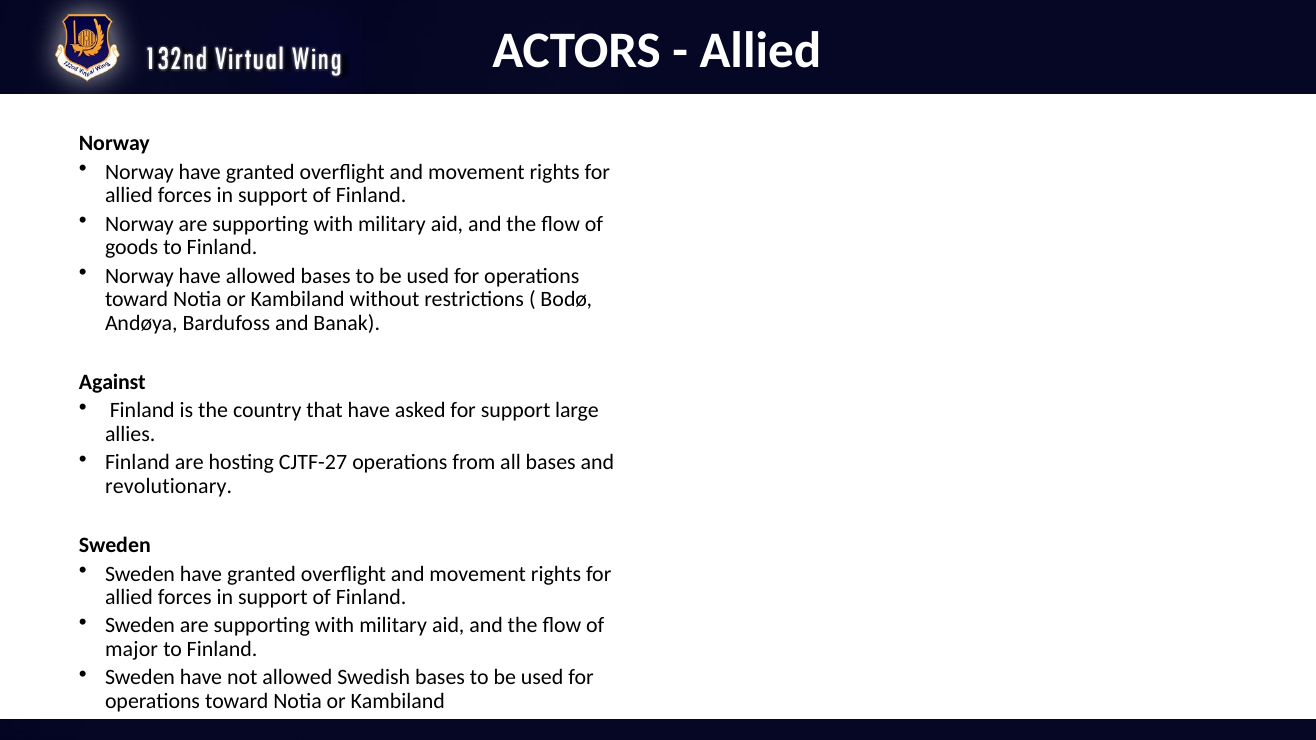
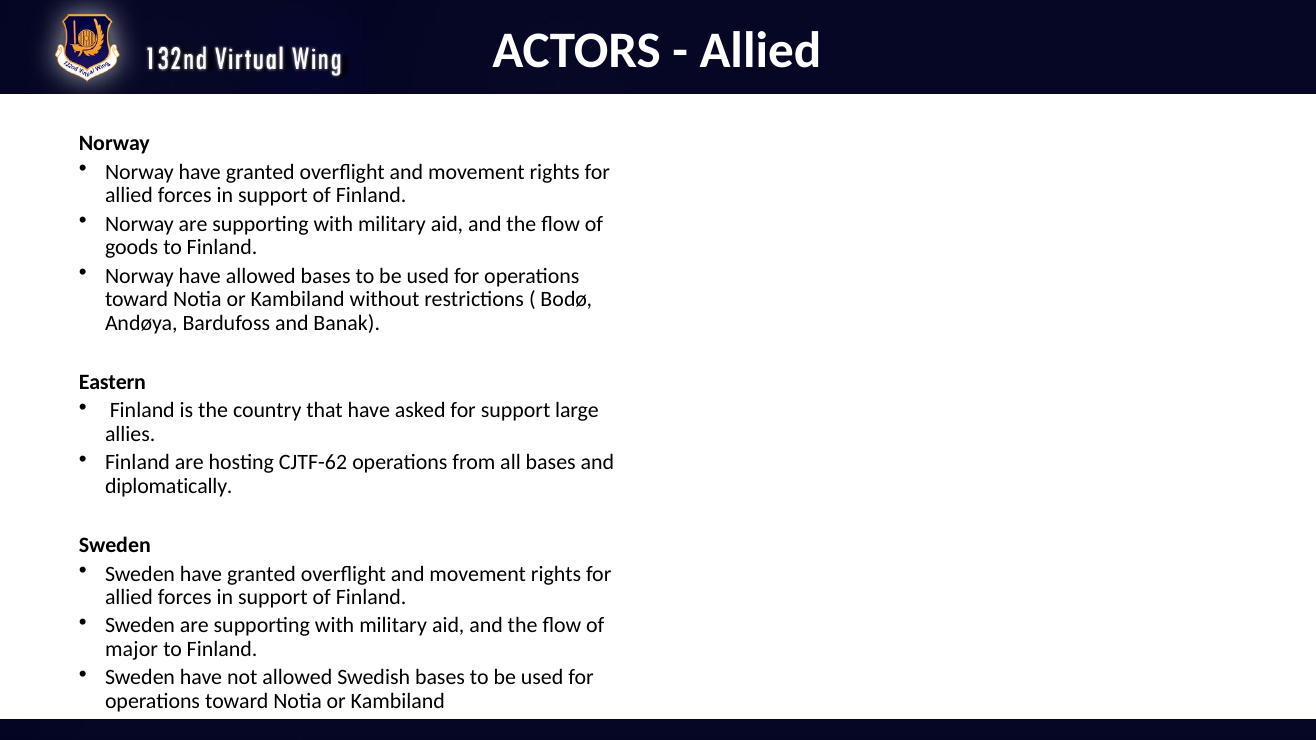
Against: Against -> Eastern (112, 383)
CJTF-27: CJTF-27 -> CJTF-62 (313, 463)
revolutionary: revolutionary -> diplomatically (169, 486)
